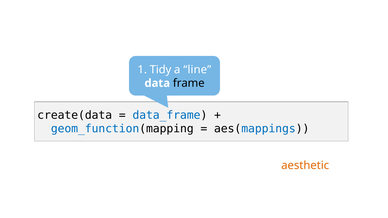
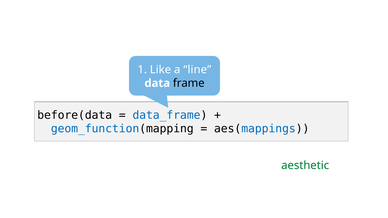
Tidy: Tidy -> Like (160, 70)
create(data: create(data -> before(data (75, 115)
aesthetic colour: orange -> green (305, 166)
